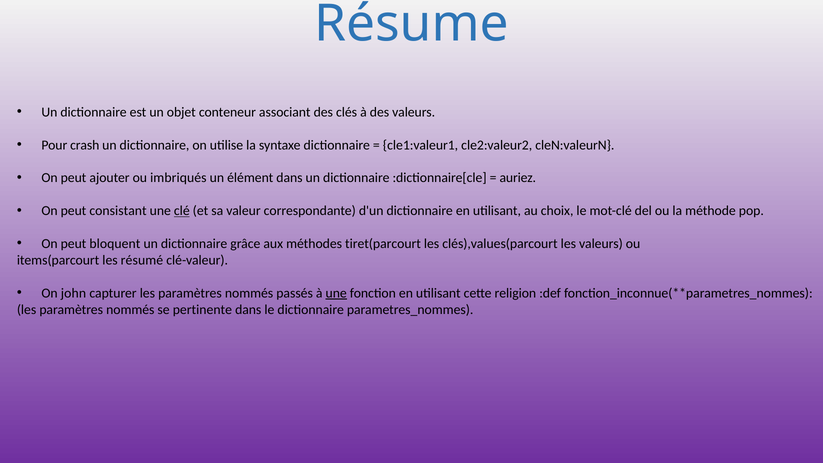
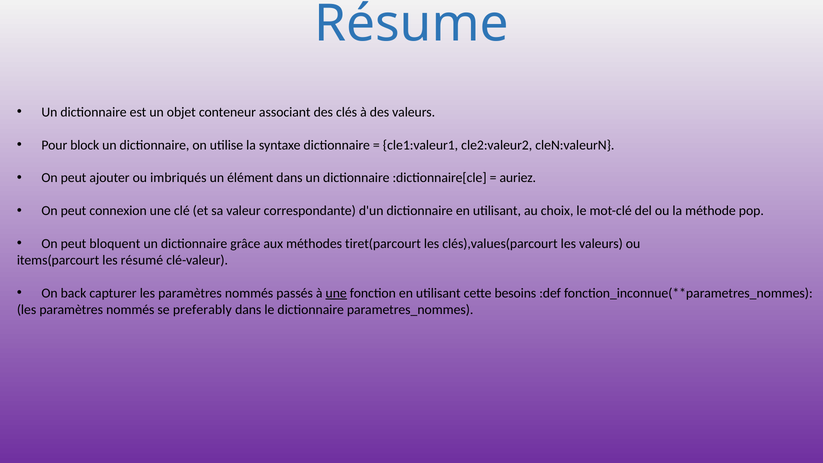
crash: crash -> block (85, 145)
consistant: consistant -> connexion (118, 211)
clé underline: present -> none (182, 211)
john: john -> back (74, 293)
religion: religion -> besoins (515, 293)
pertinente: pertinente -> preferably (202, 310)
